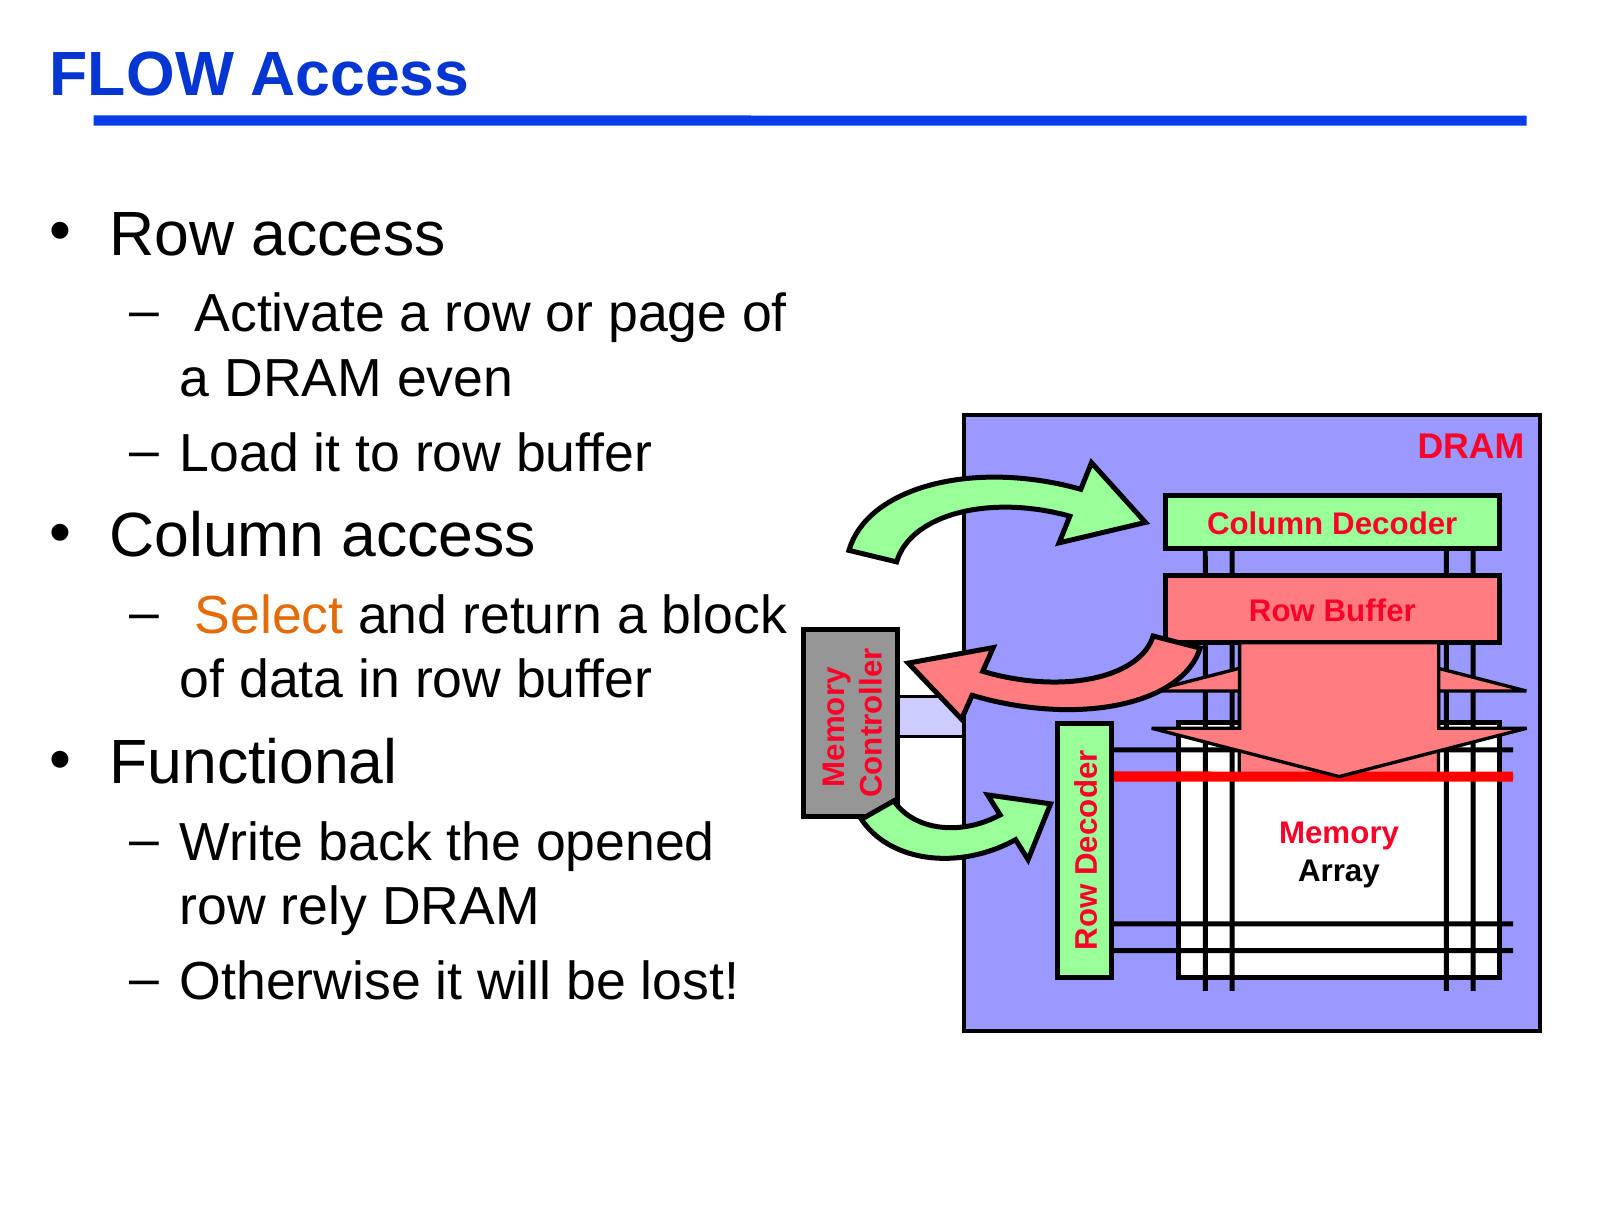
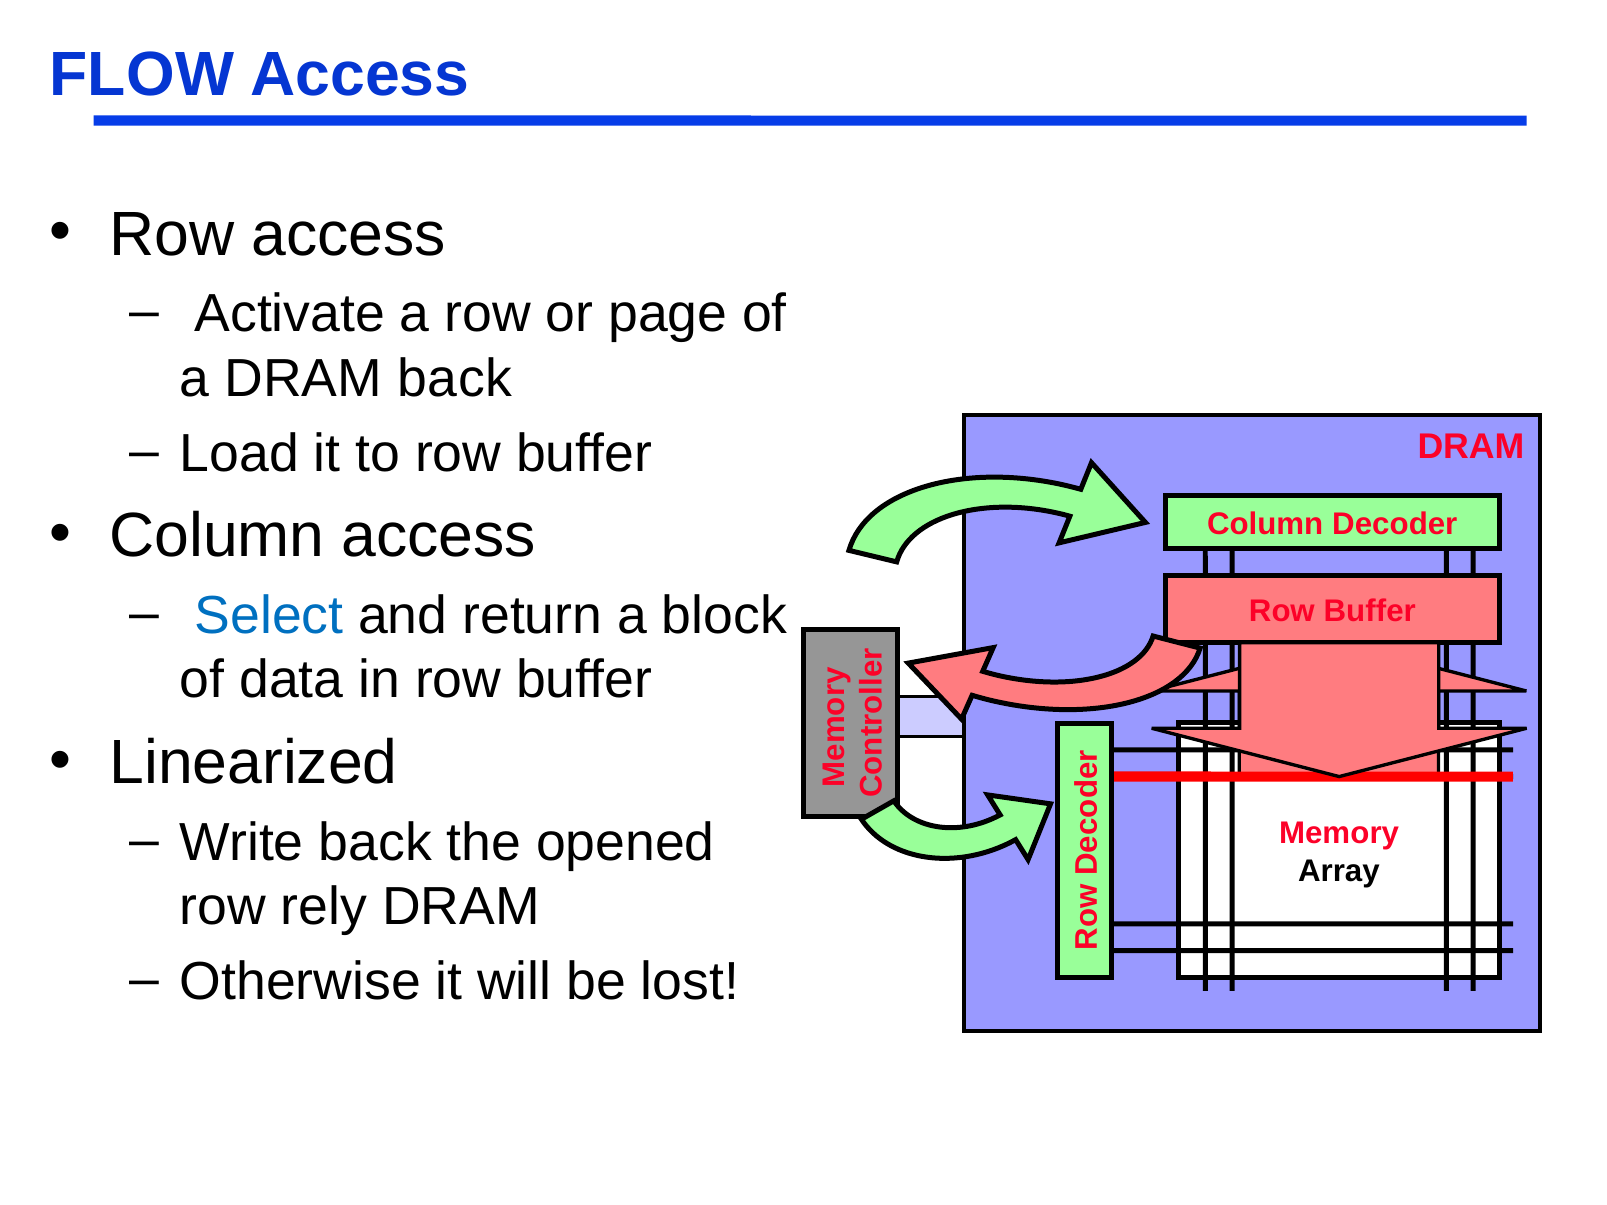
DRAM even: even -> back (455, 378)
Select colour: orange -> blue (269, 616)
Functional: Functional -> Linearized (254, 763)
